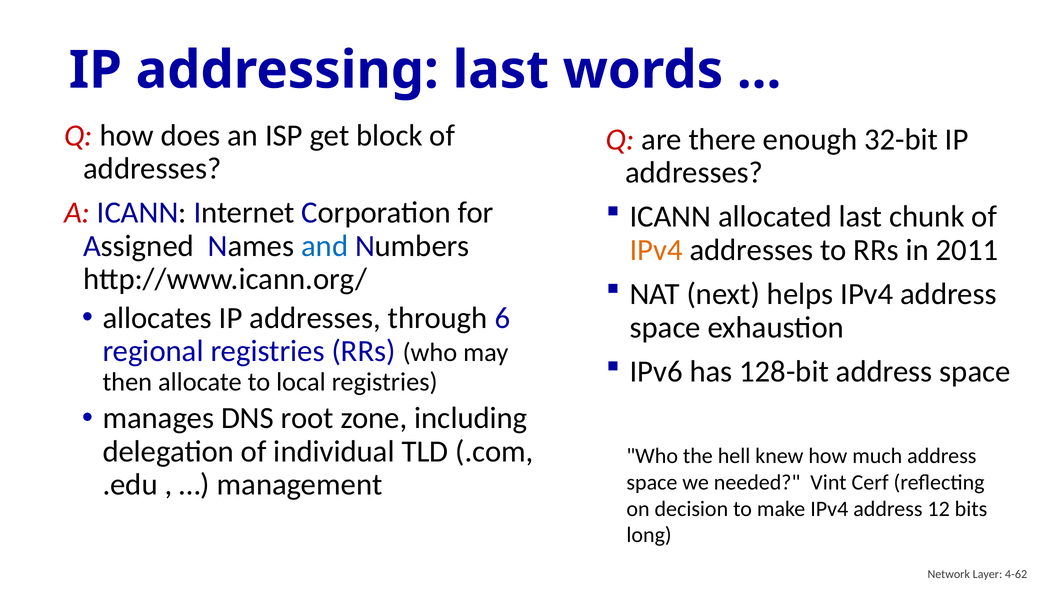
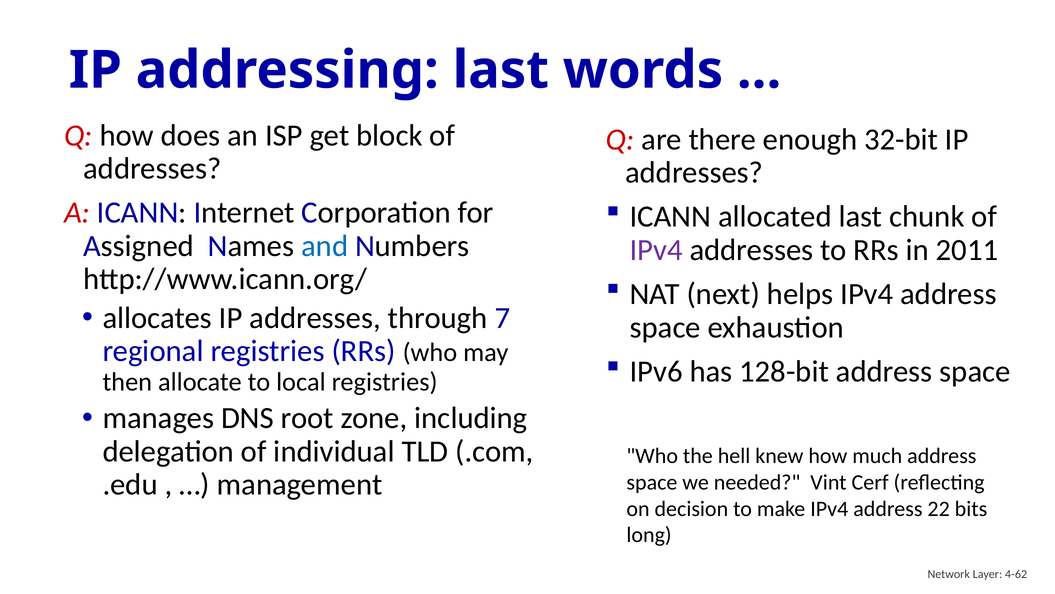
IPv4 colour: orange -> purple (656, 250)
6: 6 -> 7 (502, 318)
12: 12 -> 22 (939, 508)
